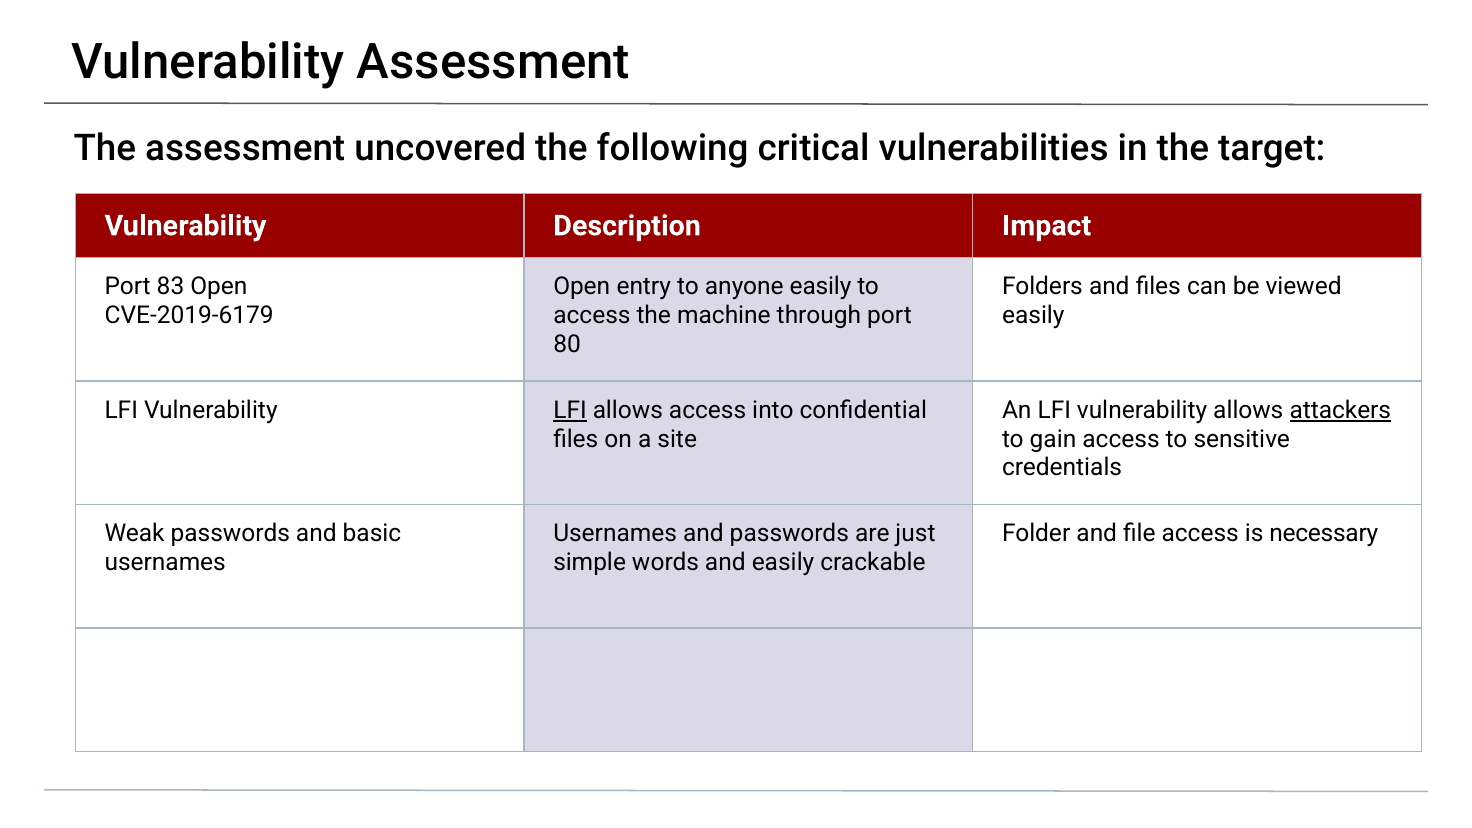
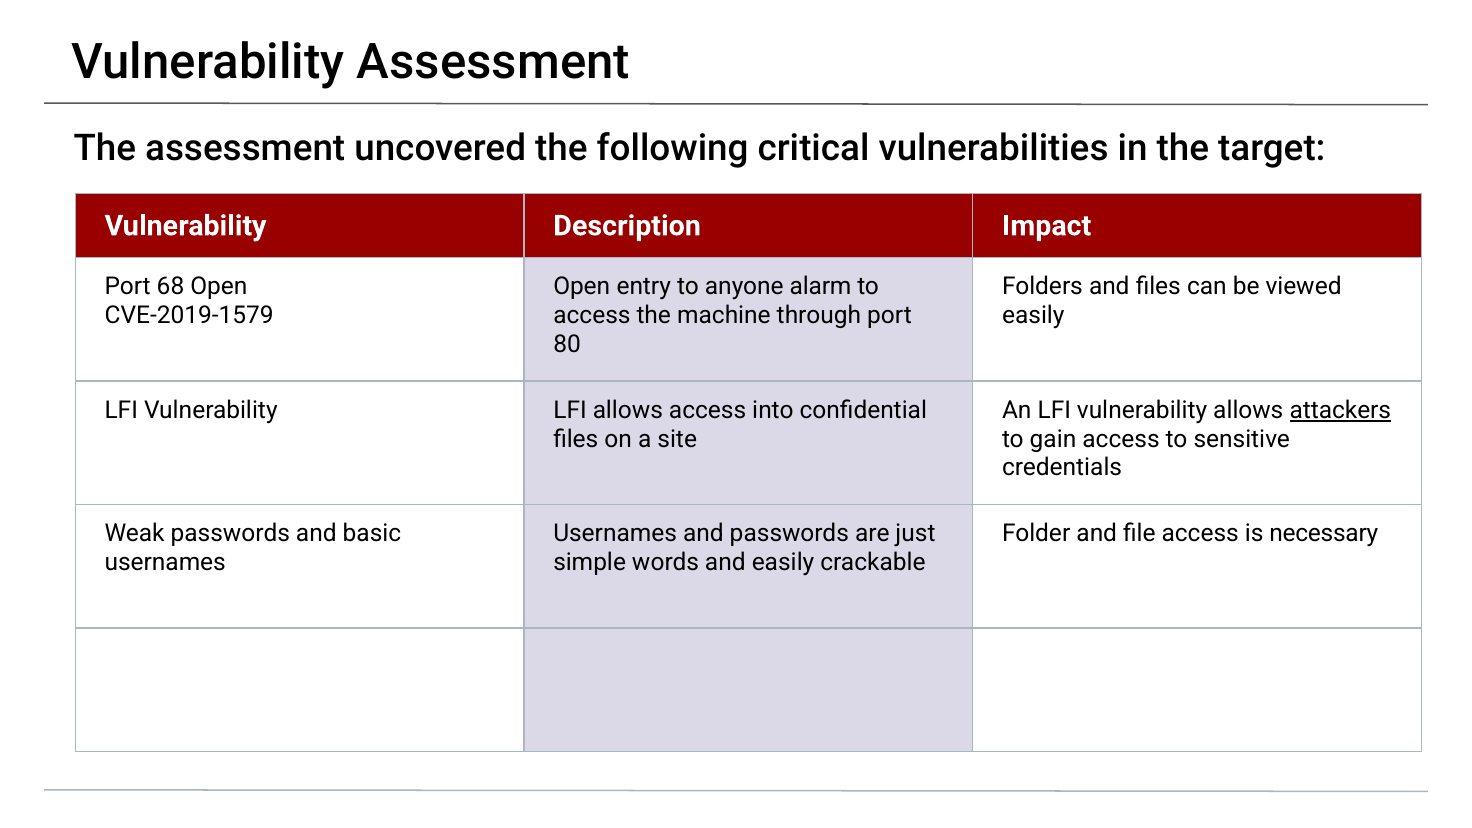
83: 83 -> 68 (171, 287)
anyone easily: easily -> alarm (821, 287)
CVE-2019-6179: CVE-2019-6179 -> CVE-2019-1579 (189, 316)
LFI underline: present -> none (570, 410)
